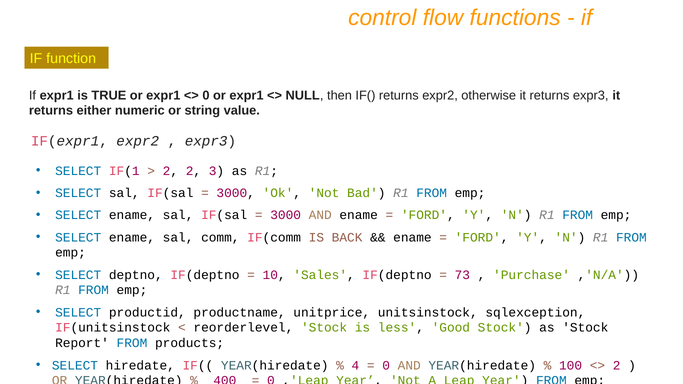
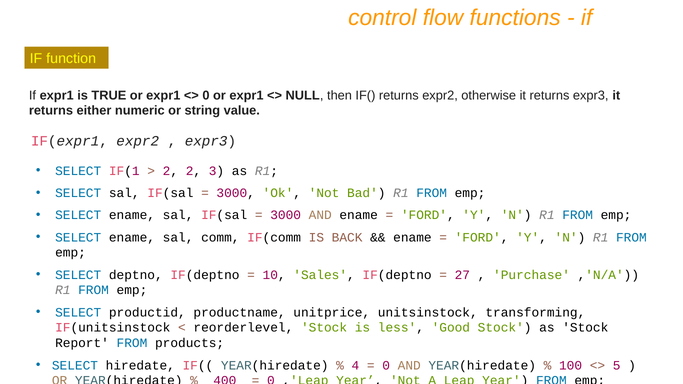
73: 73 -> 27 (462, 275)
sqlexception: sqlexception -> transforming (535, 313)
2: 2 -> 5 (617, 365)
